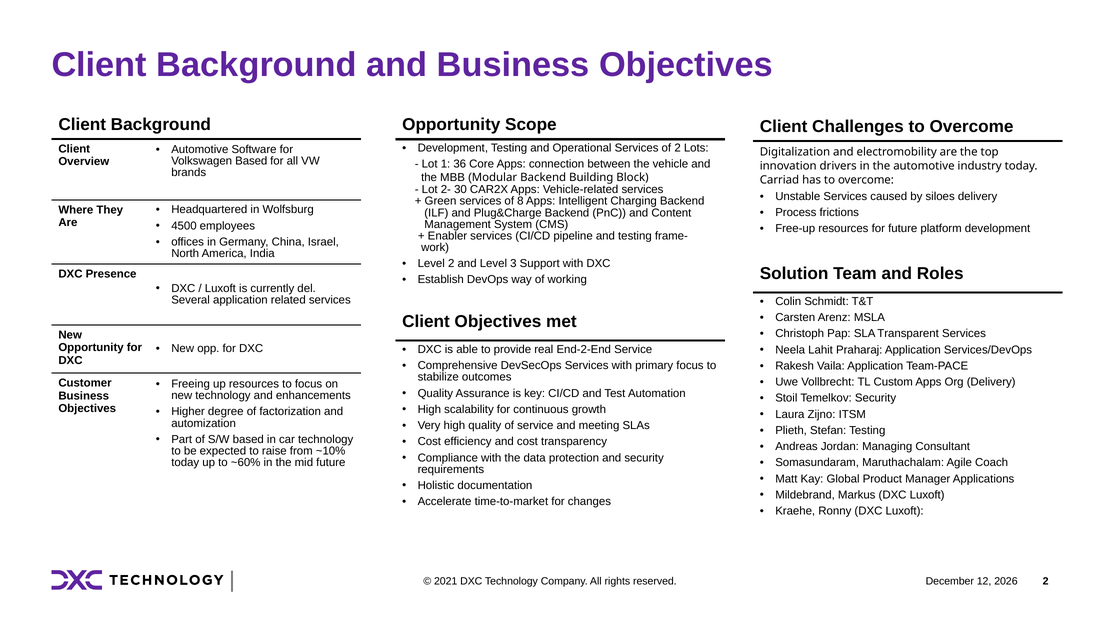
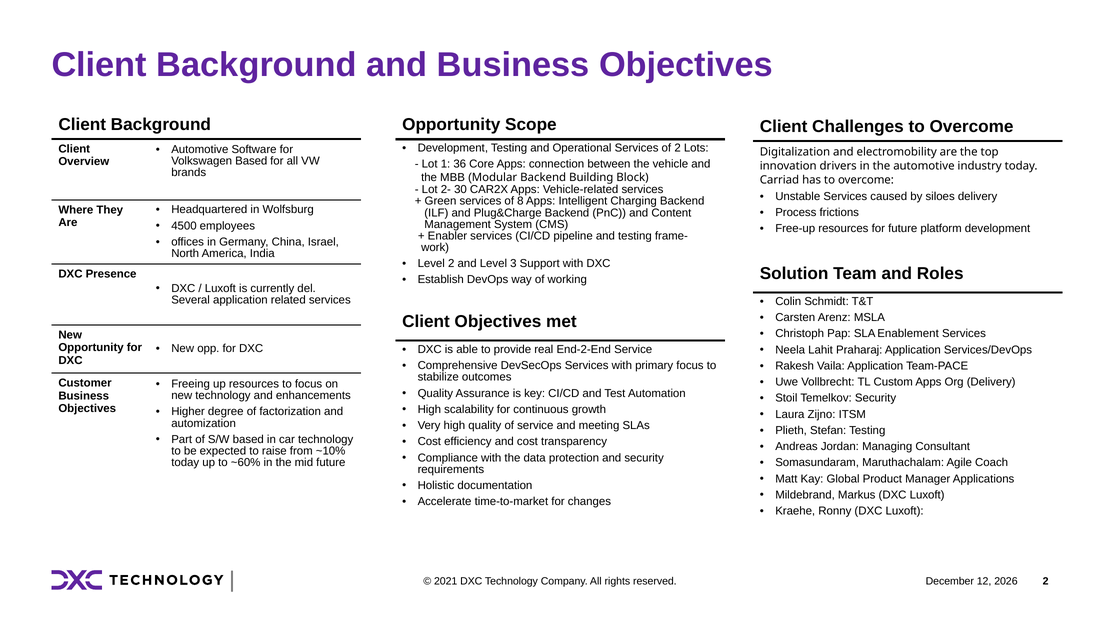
Transparent: Transparent -> Enablement (908, 334)
